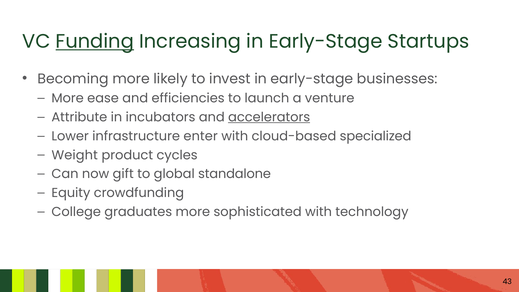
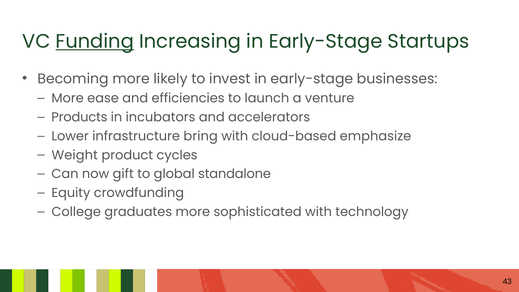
Attribute: Attribute -> Products (79, 117)
accelerators underline: present -> none (269, 117)
enter: enter -> bring (201, 136)
specialized: specialized -> emphasize (375, 136)
